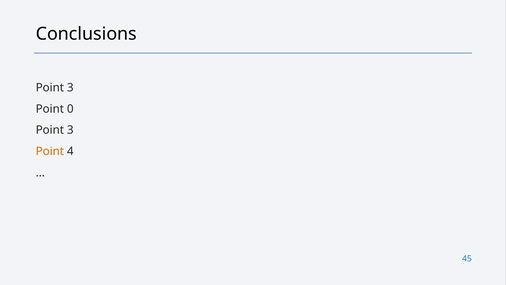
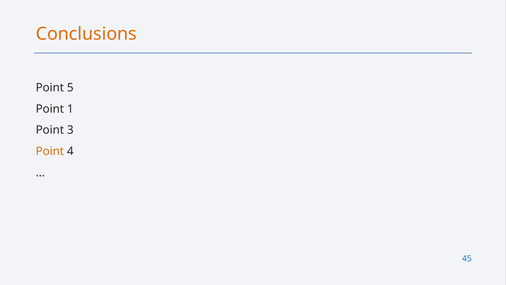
Conclusions colour: black -> orange (86, 34)
3: 3 -> 5 (70, 87)
0: 0 -> 1 (70, 109)
